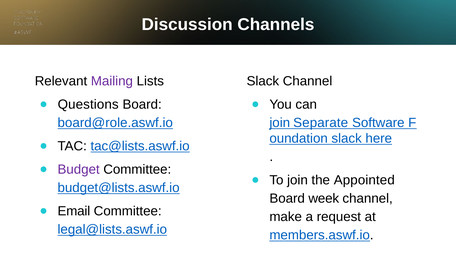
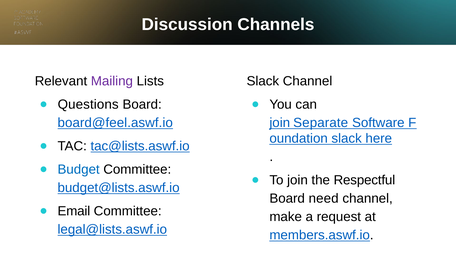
board@role.aswf.io: board@role.aswf.io -> board@feel.aswf.io (115, 123)
Budget colour: purple -> blue (79, 170)
Appointed: Appointed -> Respectful (364, 180)
week: week -> need (324, 199)
